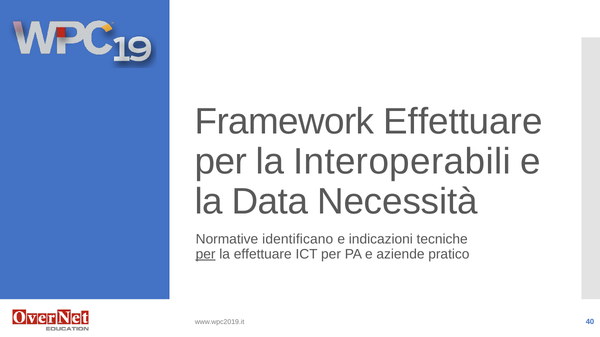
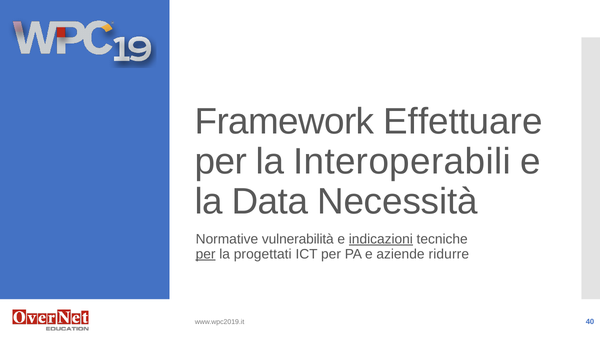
identificano: identificano -> vulnerabilità (298, 240)
indicazioni underline: none -> present (381, 240)
la effettuare: effettuare -> progettati (263, 254)
pratico: pratico -> ridurre (449, 254)
